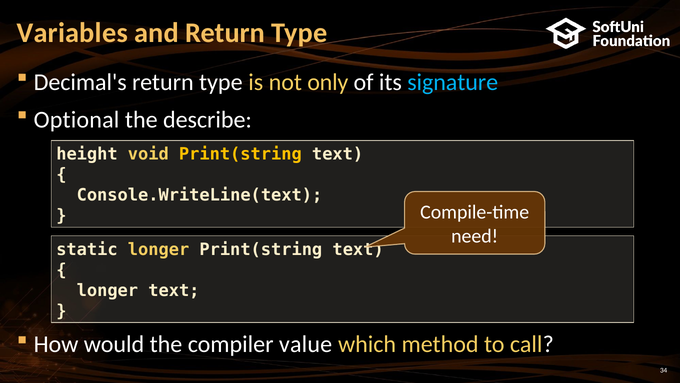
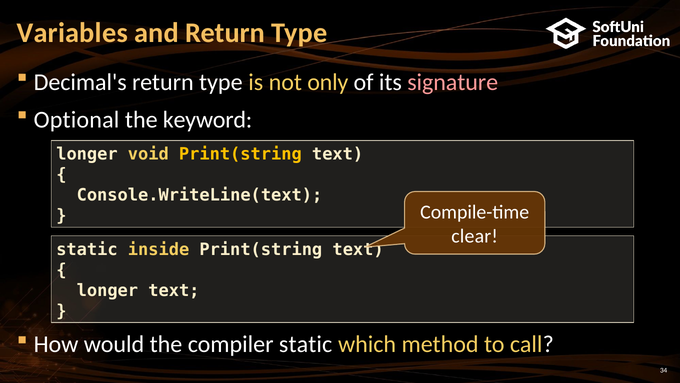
signature colour: light blue -> pink (453, 82)
describe: describe -> keyword (208, 120)
height: height -> longer (87, 154)
need: need -> clear (475, 236)
static longer: longer -> inside (159, 249)
compiler value: value -> static (306, 344)
